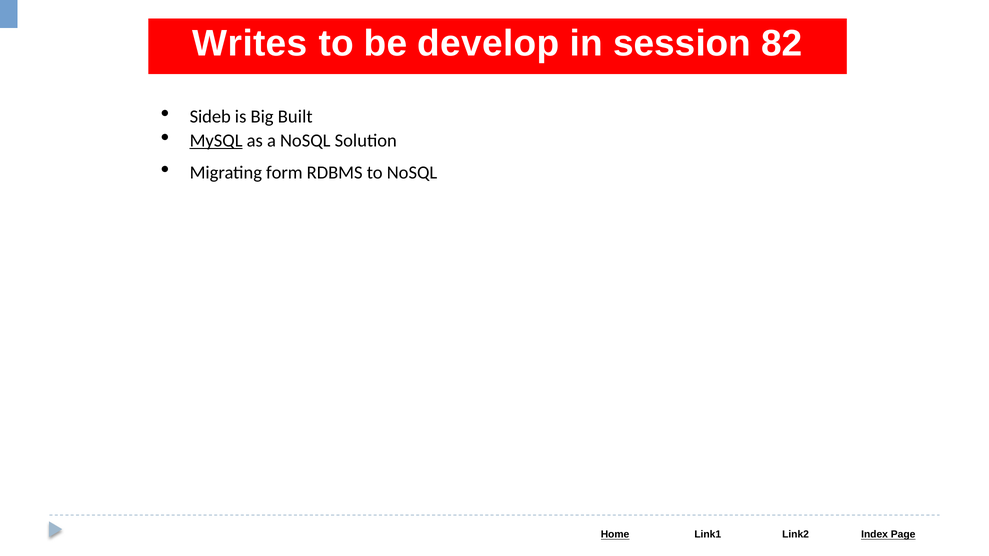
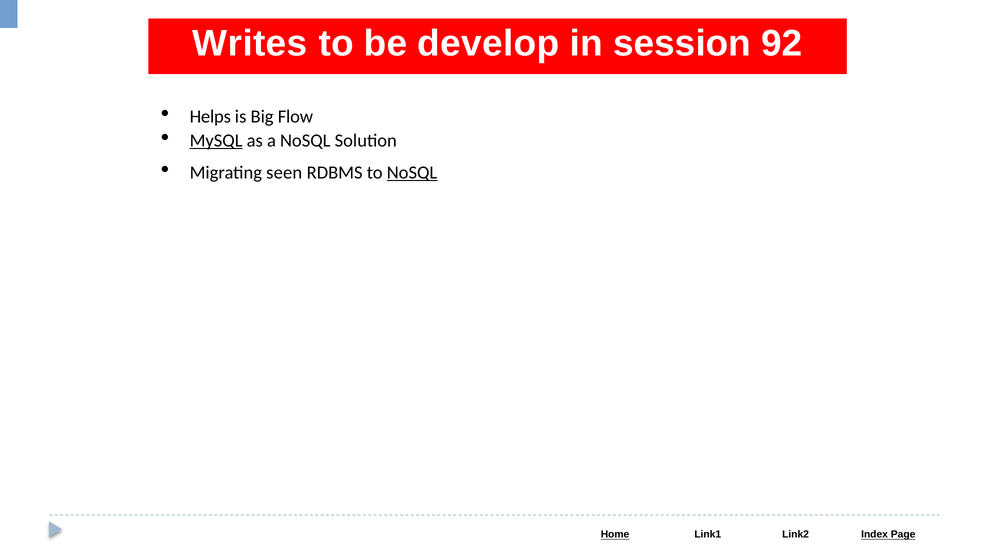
82: 82 -> 92 (782, 44)
Sideb: Sideb -> Helps (210, 117)
Built: Built -> Flow (295, 117)
form: form -> seen (284, 173)
NoSQL underline: none -> present (412, 173)
